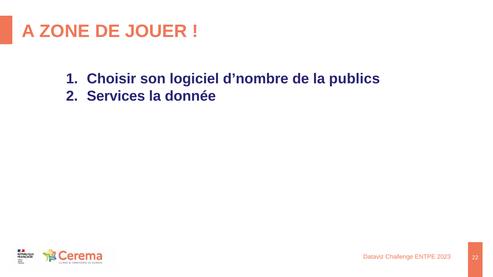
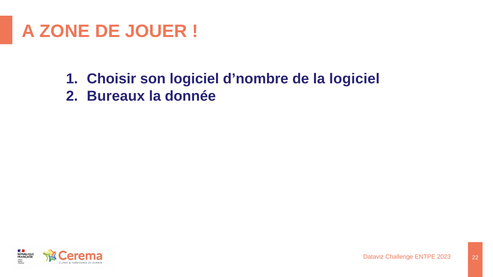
la publics: publics -> logiciel (354, 79)
Services: Services -> Bureaux (116, 96)
